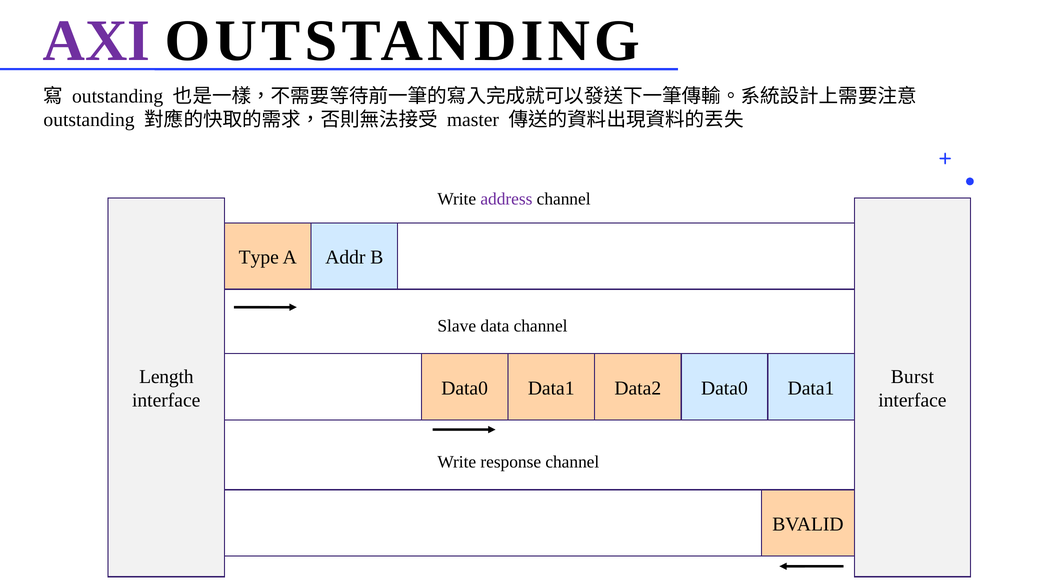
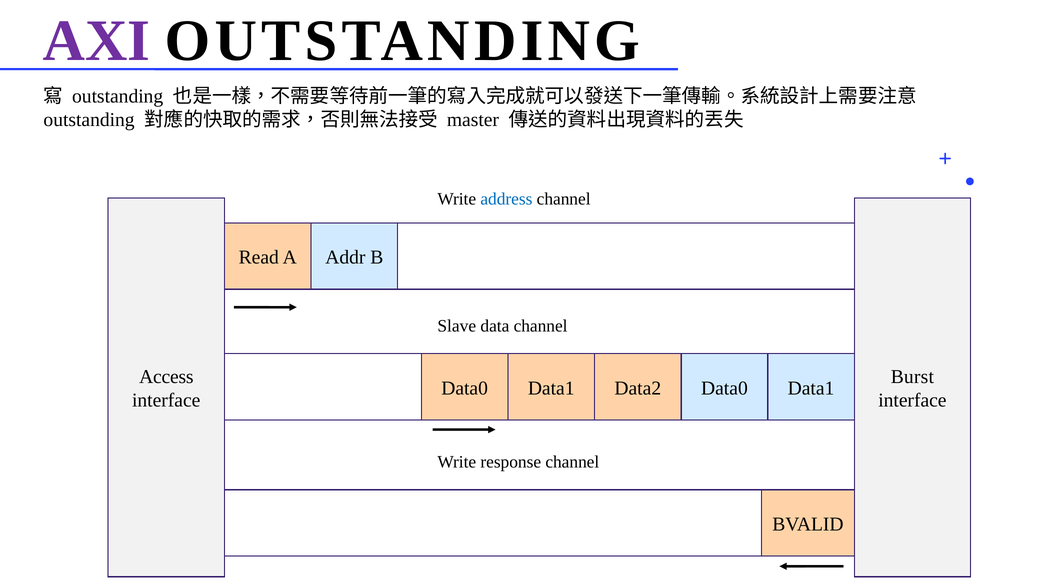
address colour: purple -> blue (506, 199)
Type: Type -> Read (259, 257)
Length: Length -> Access (166, 376)
